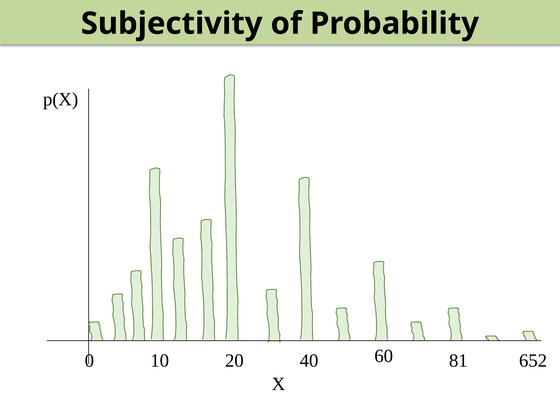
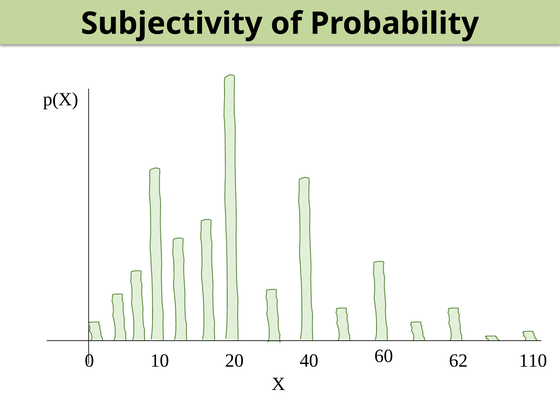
81: 81 -> 62 (458, 361)
652: 652 -> 110 (533, 361)
